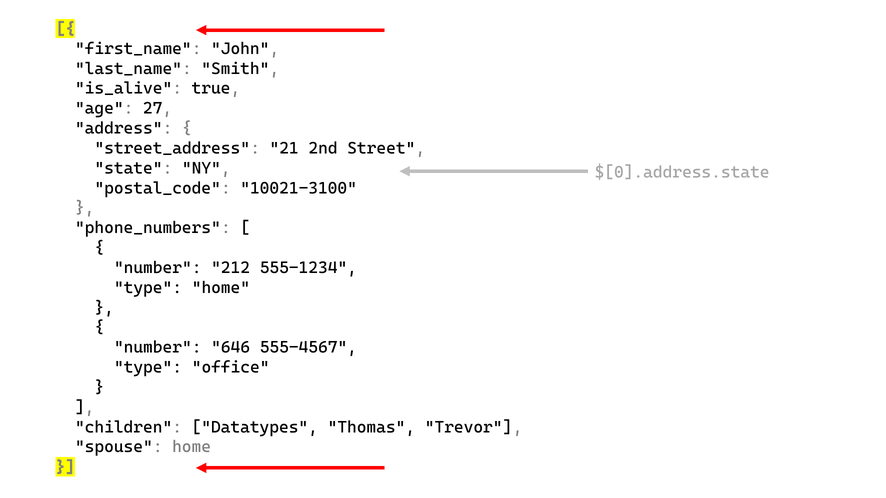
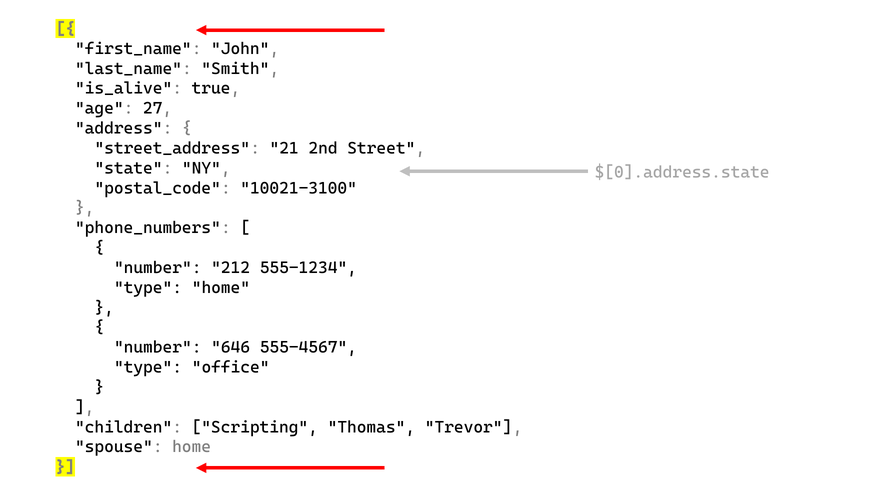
Datatypes: Datatypes -> Scripting (255, 427)
